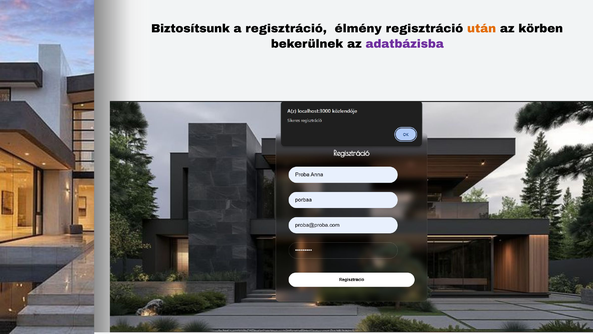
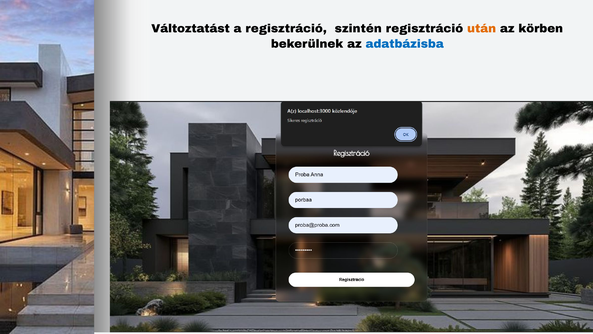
Biztosítsunk: Biztosítsunk -> Változtatást (190, 29)
élmény: élmény -> szintén (358, 29)
adatbázisba colour: purple -> blue (405, 44)
